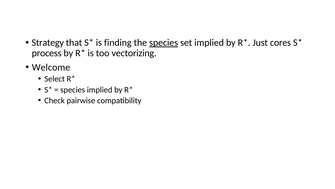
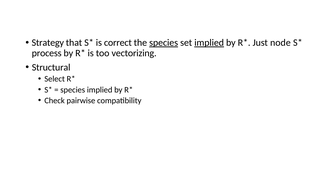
finding: finding -> correct (118, 43)
implied underline: none -> present (209, 43)
cores: cores -> node (280, 43)
Welcome: Welcome -> Structural (51, 67)
